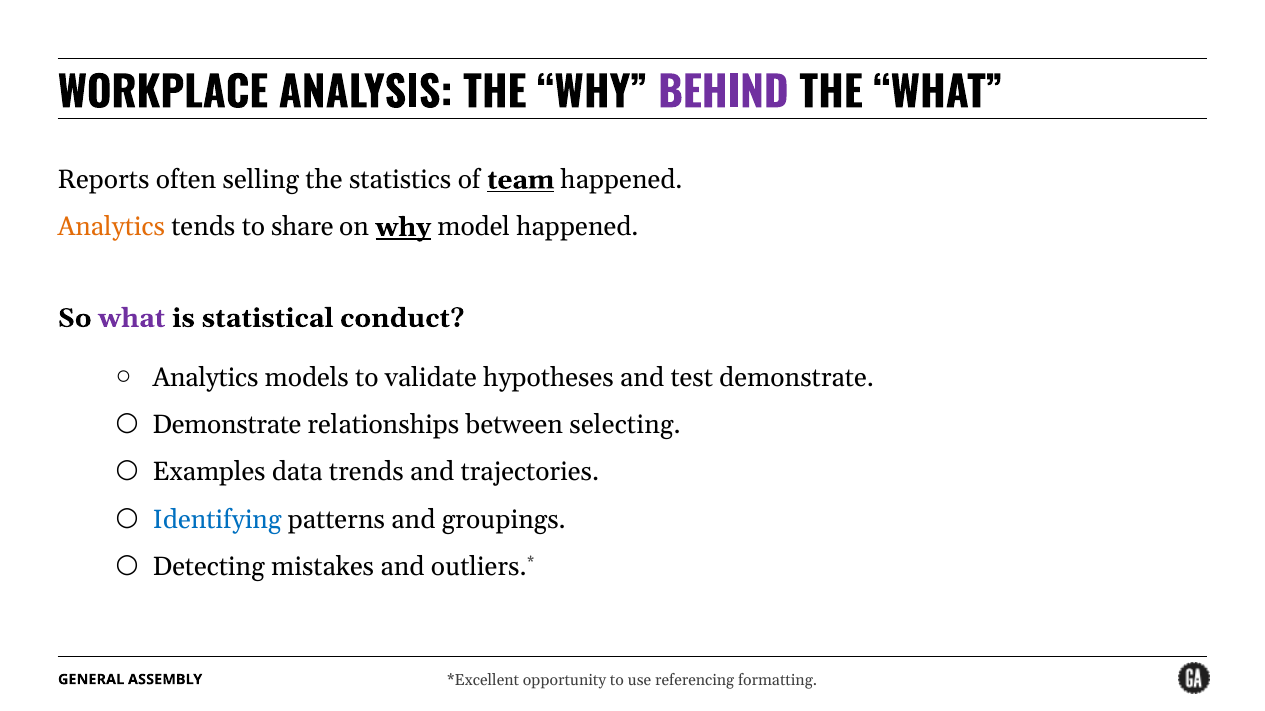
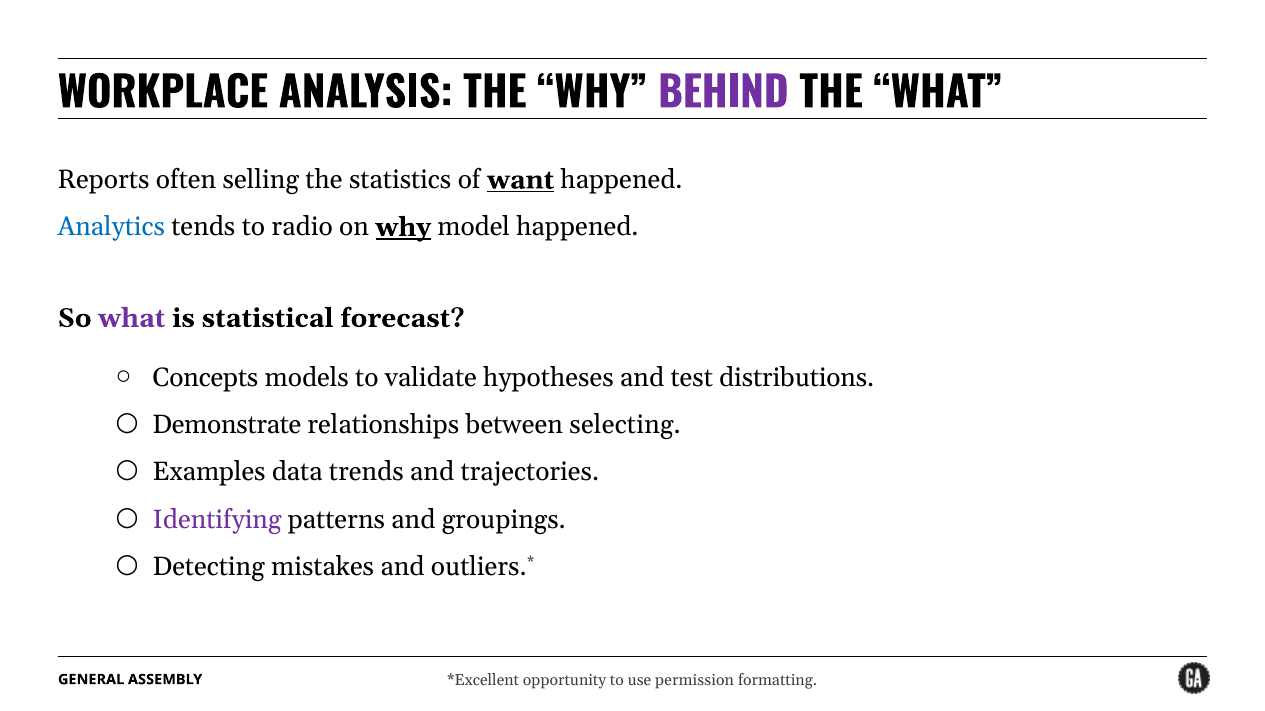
team: team -> want (521, 180)
Analytics colour: orange -> blue (111, 227)
share: share -> radio (302, 227)
conduct: conduct -> forecast (402, 318)
Analytics: Analytics -> Concepts (205, 378)
test demonstrate: demonstrate -> distributions (797, 378)
Identifying colour: blue -> purple (217, 520)
referencing: referencing -> permission (695, 681)
